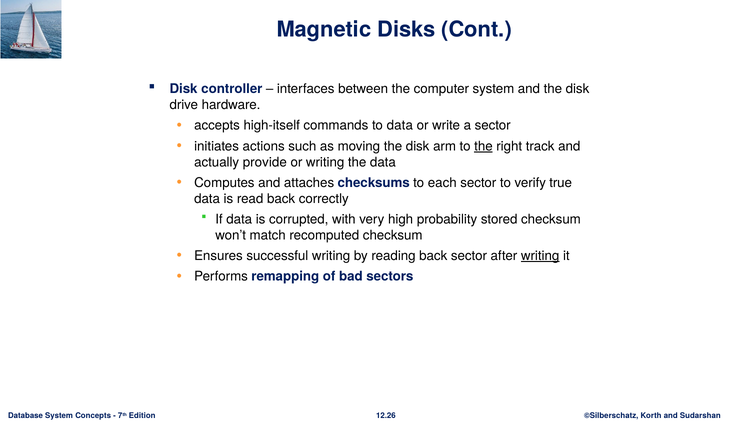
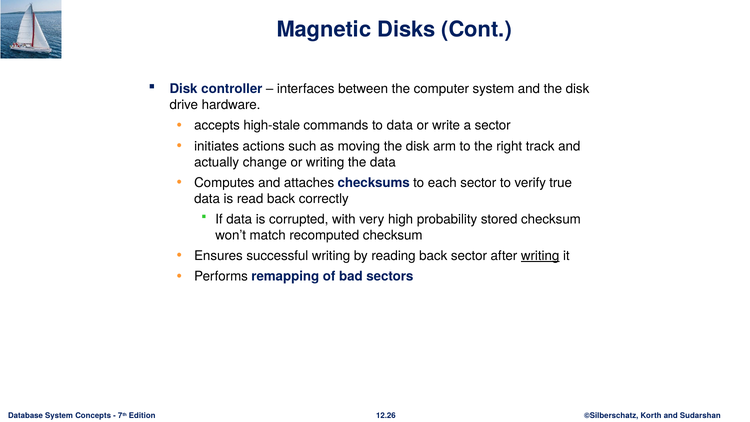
high-itself: high-itself -> high-stale (272, 126)
the underline: present -> none (483, 146)
provide: provide -> change (265, 162)
